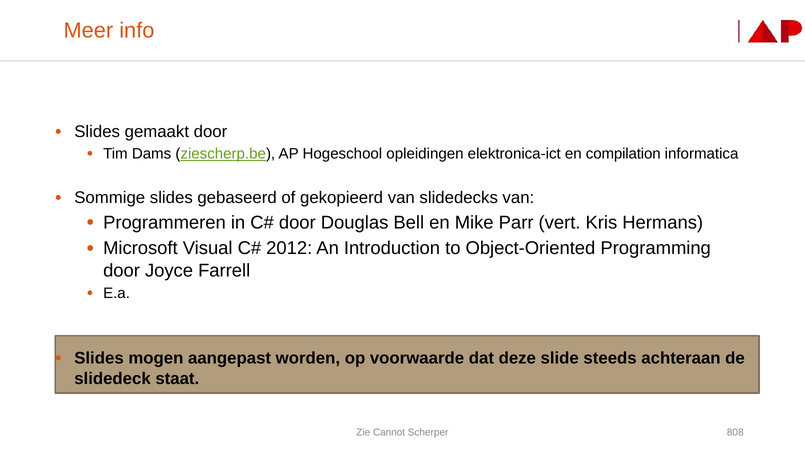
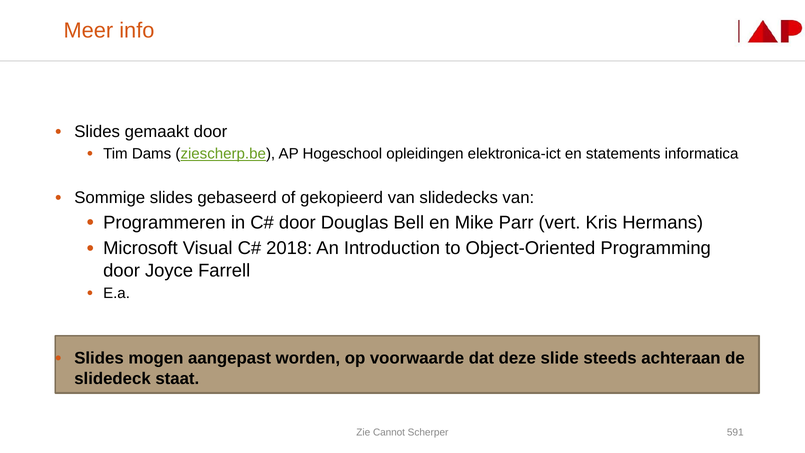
compilation: compilation -> statements (623, 154)
2012: 2012 -> 2018 (289, 248)
808: 808 -> 591 (735, 432)
